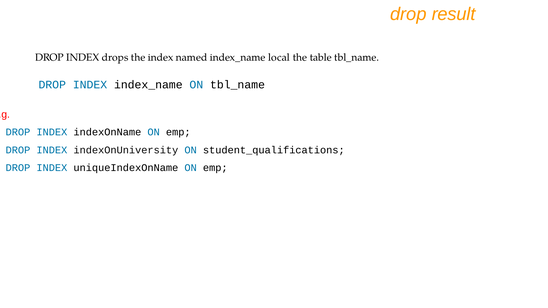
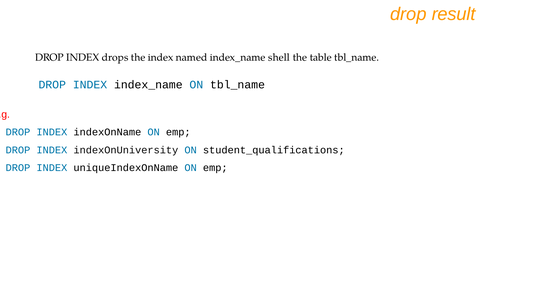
local: local -> shell (279, 57)
